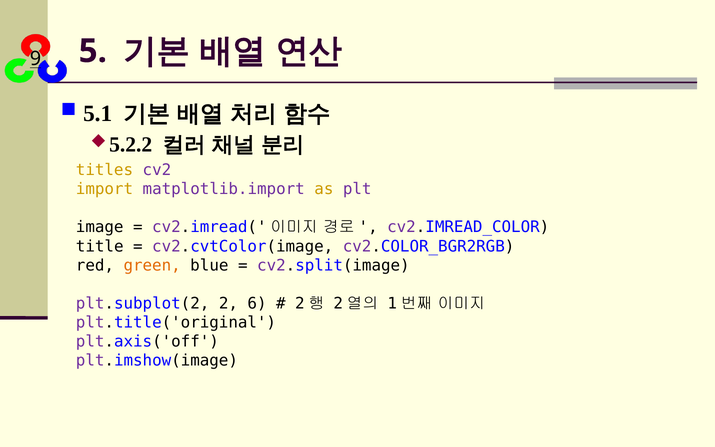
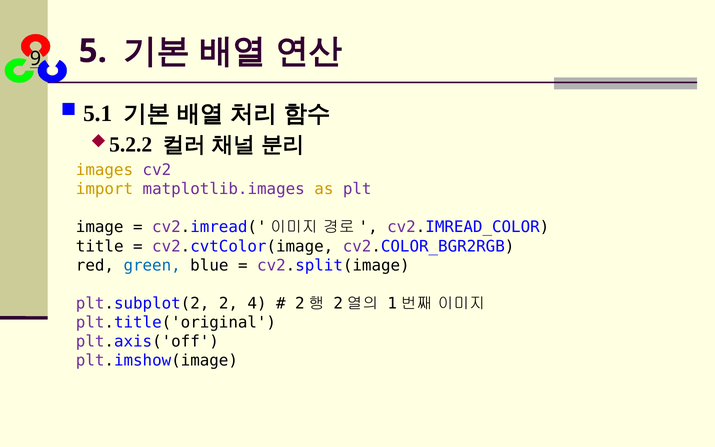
titles: titles -> images (104, 170)
matplotlib.import: matplotlib.import -> matplotlib.images (224, 189)
green colour: orange -> blue (152, 265)
6: 6 -> 4 (257, 303)
